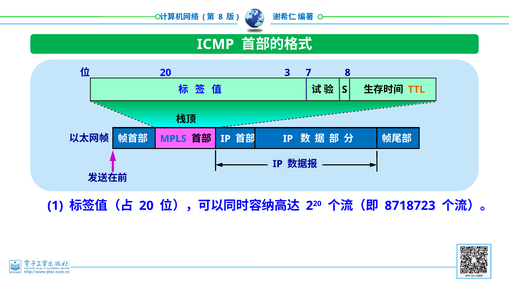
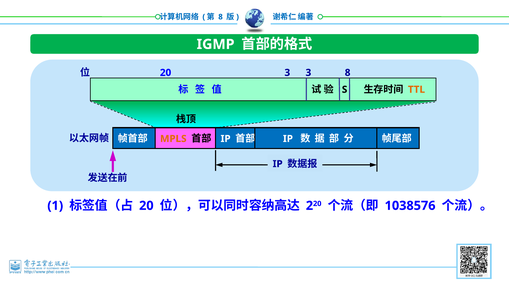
ICMP: ICMP -> IGMP (216, 44)
3 7: 7 -> 3 (308, 73)
MPLS colour: blue -> orange (173, 139)
8718723: 8718723 -> 1038576 (410, 206)
